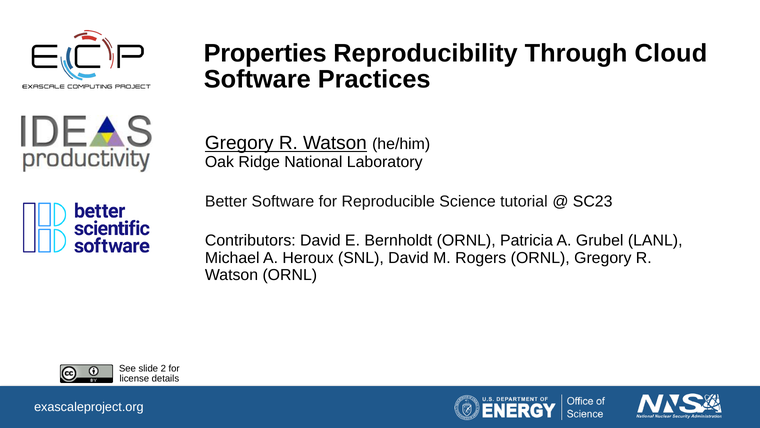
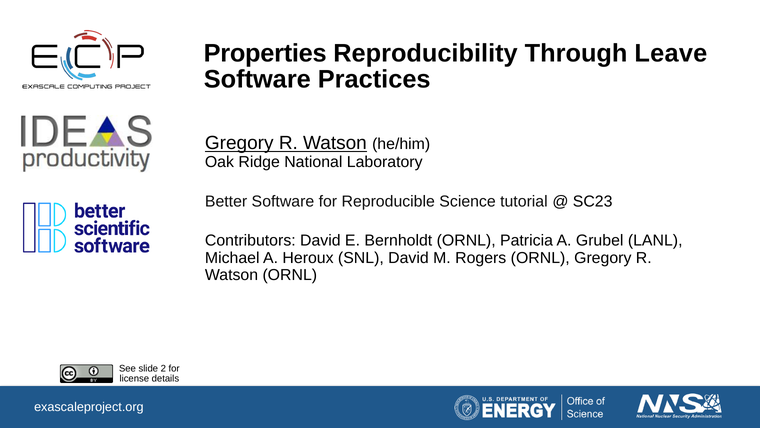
Cloud: Cloud -> Leave (671, 53)
